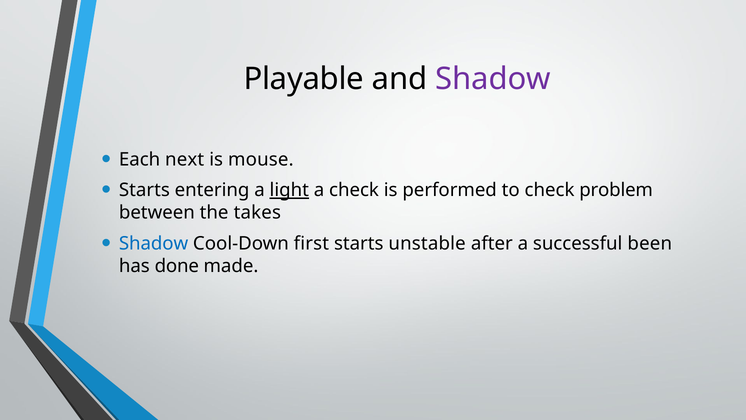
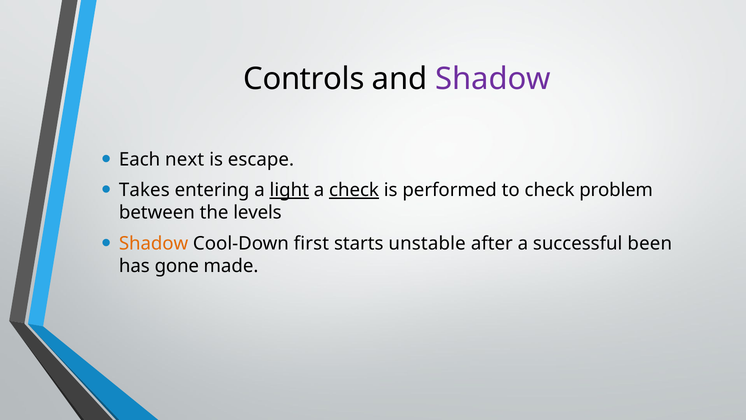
Playable: Playable -> Controls (304, 79)
mouse: mouse -> escape (261, 159)
Starts: Starts -> Takes (144, 190)
check underline: none -> present (354, 190)
takes: takes -> levels (257, 212)
Shadow colour: blue -> orange (154, 243)
done: done -> gone (177, 266)
